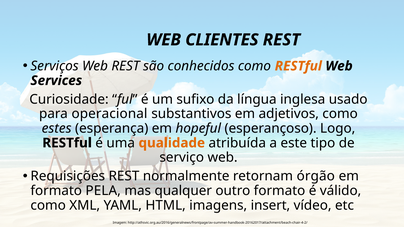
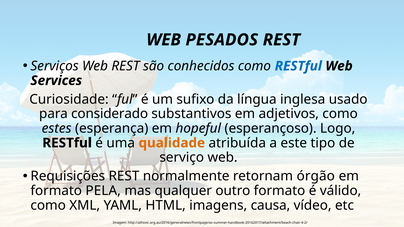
CLIENTES: CLIENTES -> PESADOS (222, 40)
RESTful colour: orange -> blue (298, 66)
operacional: operacional -> considerado (110, 114)
insert: insert -> causa (270, 206)
